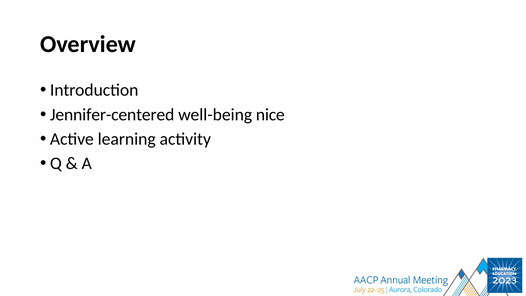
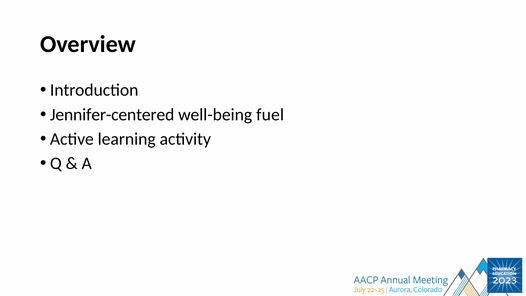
nice: nice -> fuel (270, 115)
